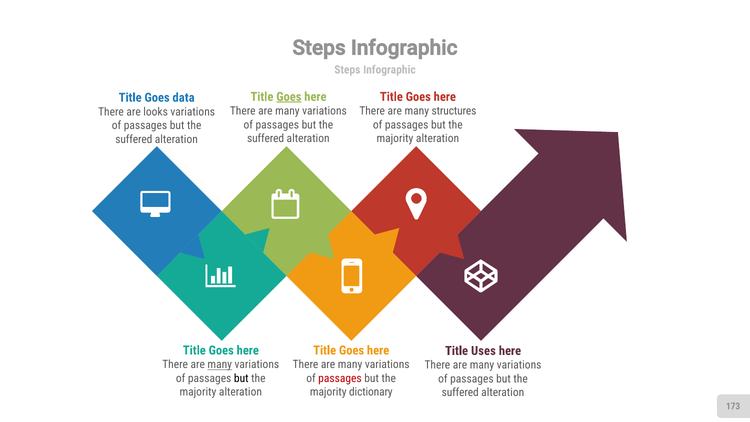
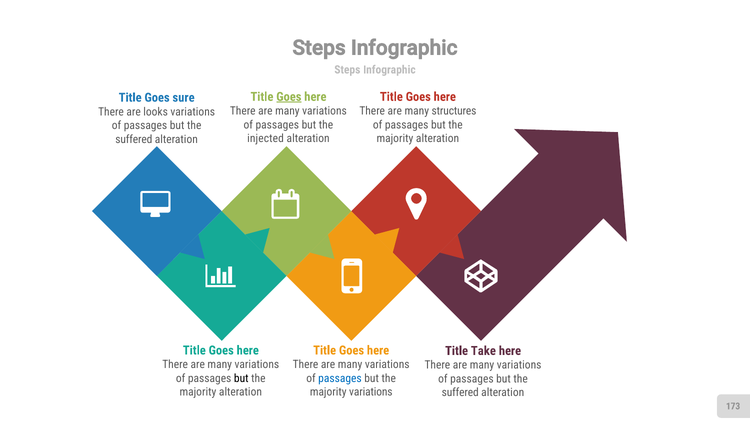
data: data -> sure (184, 98)
suffered: suffered -> injected (266, 139)
Uses: Uses -> Take (483, 351)
many underline: present -> none (220, 365)
passages colour: red -> blue (340, 378)
majority dictionary: dictionary -> variations (371, 392)
